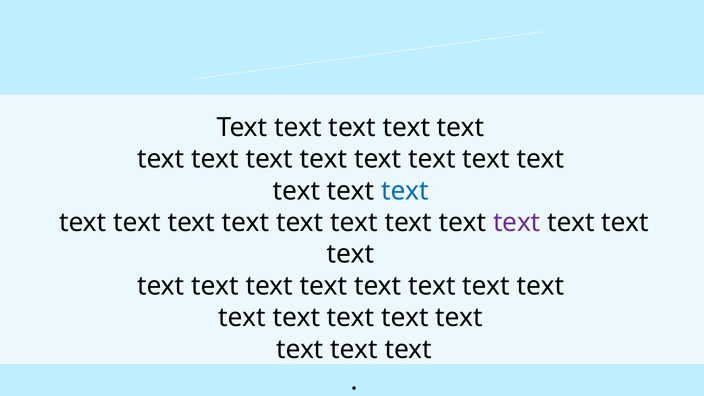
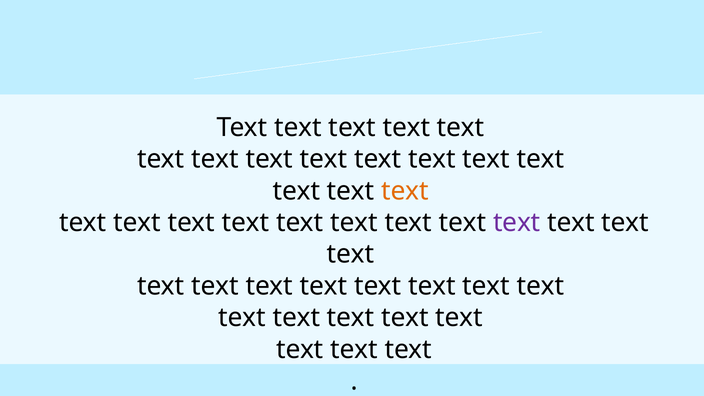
text colour: blue -> orange (405, 191)
